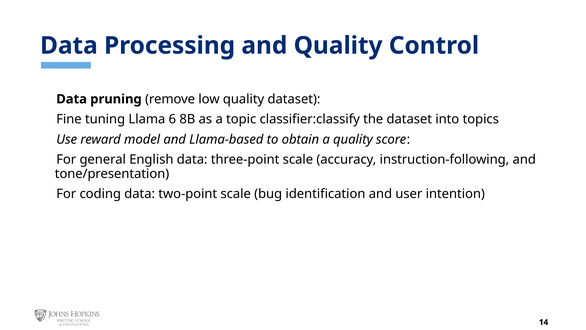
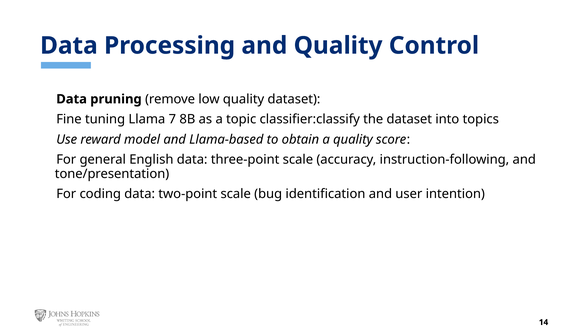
6: 6 -> 7 (172, 119)
